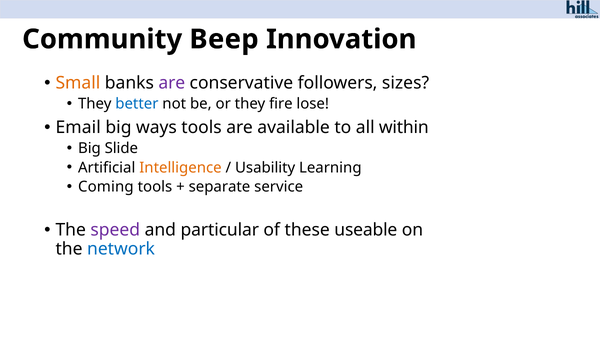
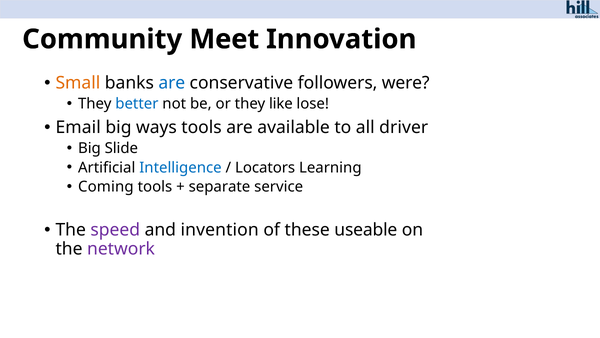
Beep: Beep -> Meet (224, 39)
are colour: purple -> blue (172, 83)
sizes: sizes -> were (406, 83)
fire: fire -> like (281, 103)
within: within -> driver (404, 127)
Intelligence colour: orange -> blue (180, 167)
Usability: Usability -> Locators (265, 167)
particular: particular -> invention (220, 230)
network colour: blue -> purple (121, 249)
